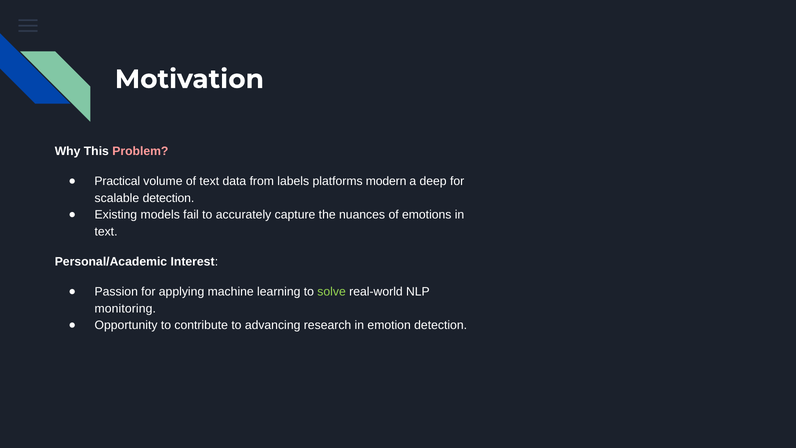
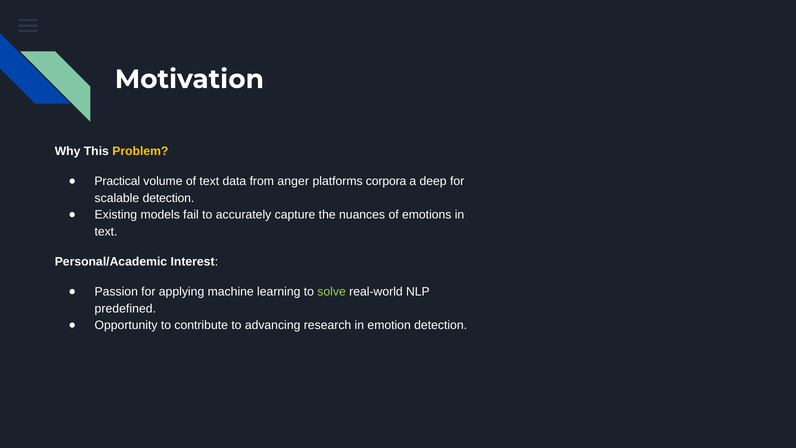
Problem colour: pink -> yellow (140, 151)
labels: labels -> anger (293, 181)
modern: modern -> corpora (386, 181)
monitoring: monitoring -> predefined (125, 308)
